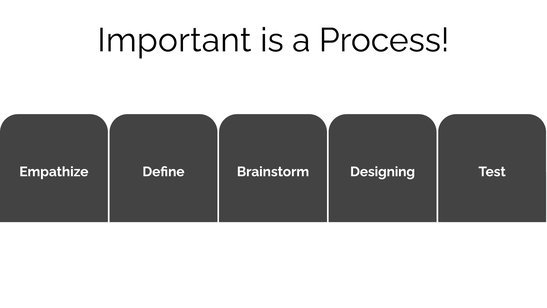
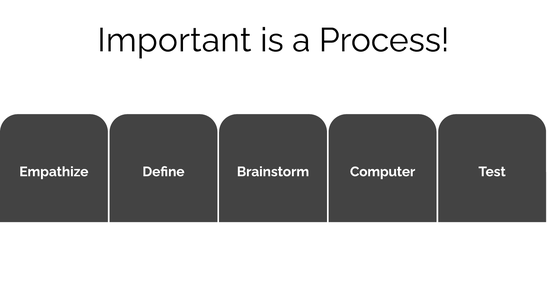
Designing: Designing -> Computer (383, 172)
